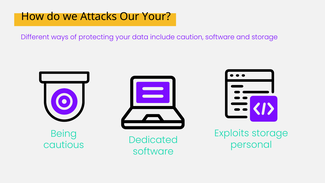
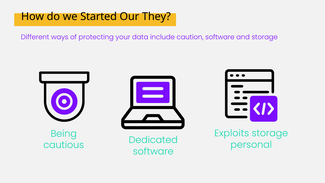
Attacks: Attacks -> Started (99, 16)
Our Your: Your -> They (156, 16)
